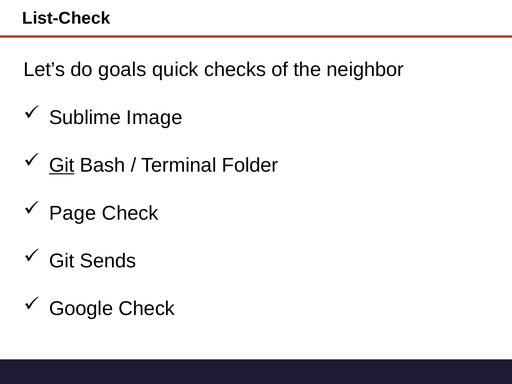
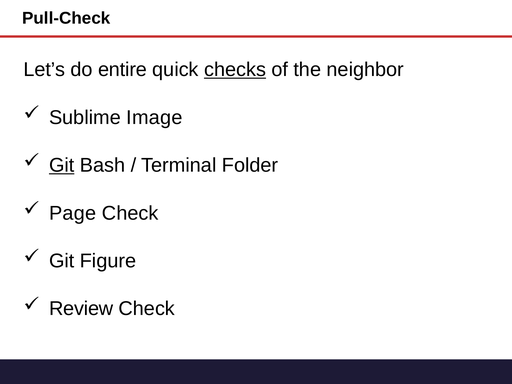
List-Check: List-Check -> Pull-Check (66, 18)
goals: goals -> entire (123, 70)
checks underline: none -> present (235, 70)
Sends: Sends -> Figure (108, 261)
Google: Google -> Review (81, 309)
